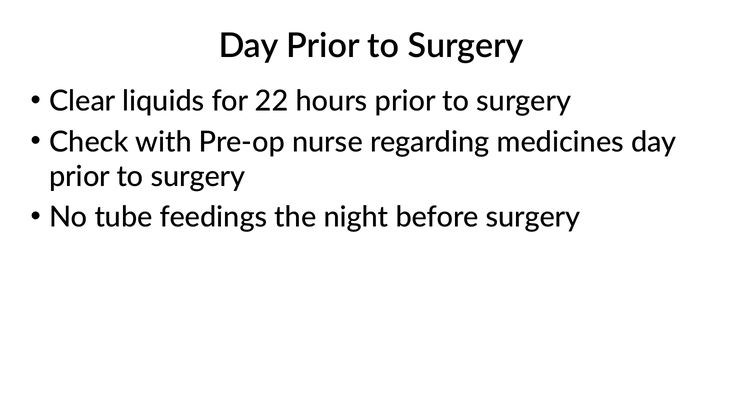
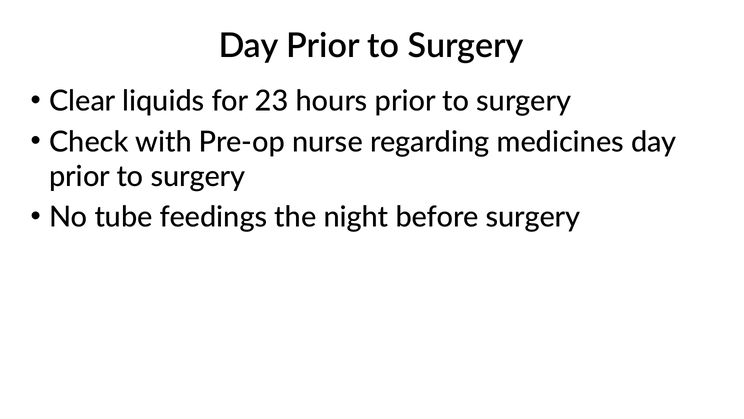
22: 22 -> 23 (272, 101)
